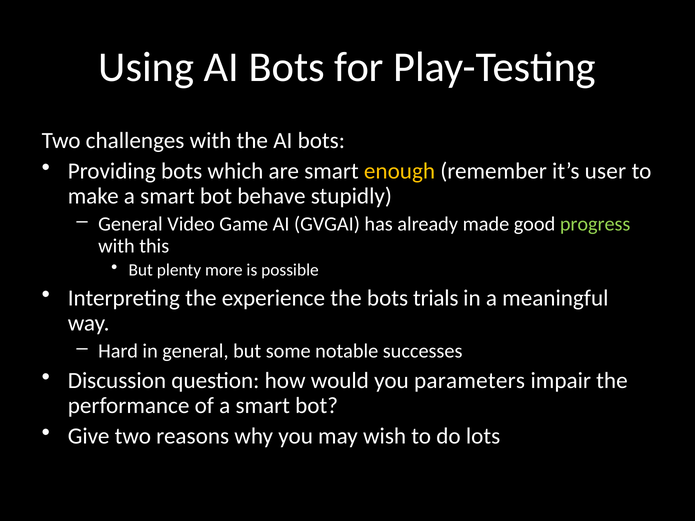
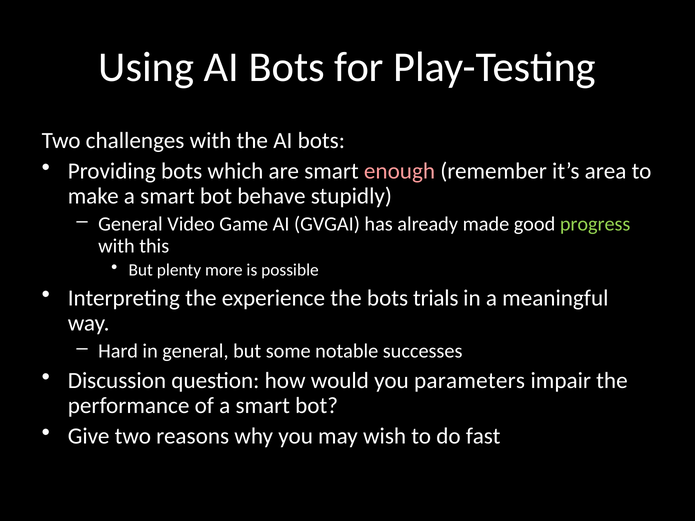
enough colour: yellow -> pink (400, 171)
user: user -> area (606, 171)
lots: lots -> fast (483, 436)
